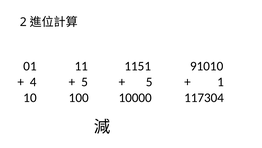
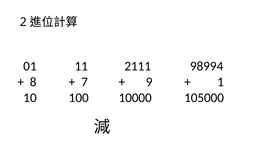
1151: 1151 -> 2111 (138, 66)
91010: 91010 -> 98994 (207, 66)
4: 4 -> 8 (33, 82)
5: 5 -> 7 (85, 82)
5: 5 -> 9 (149, 82)
117304: 117304 -> 105000 (204, 97)
